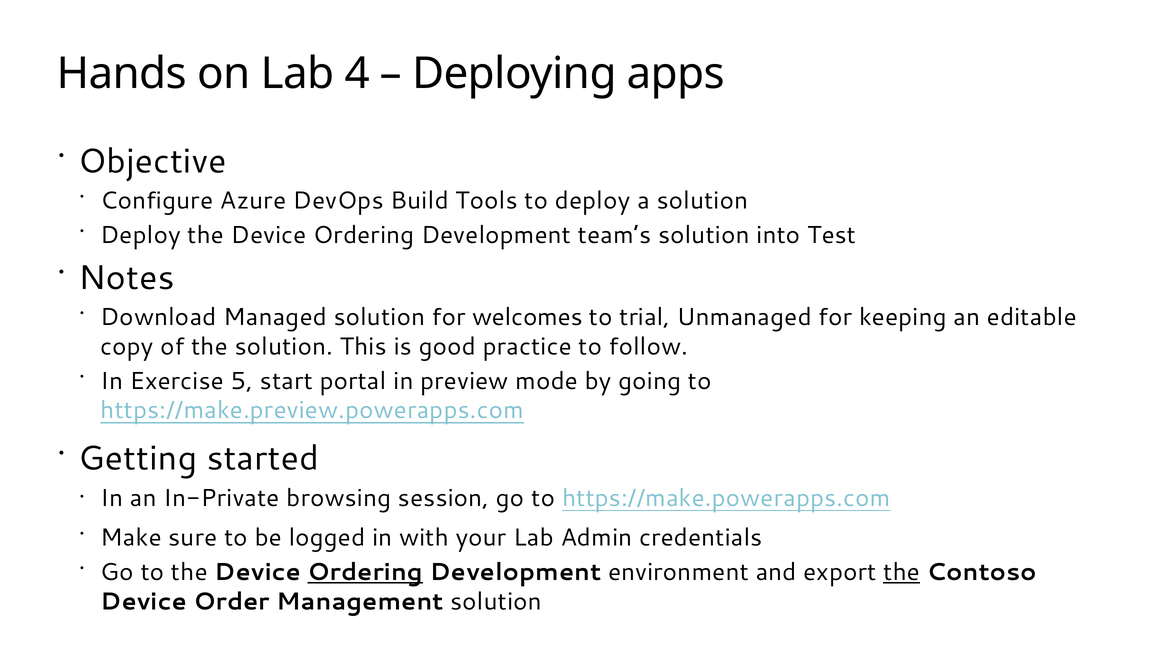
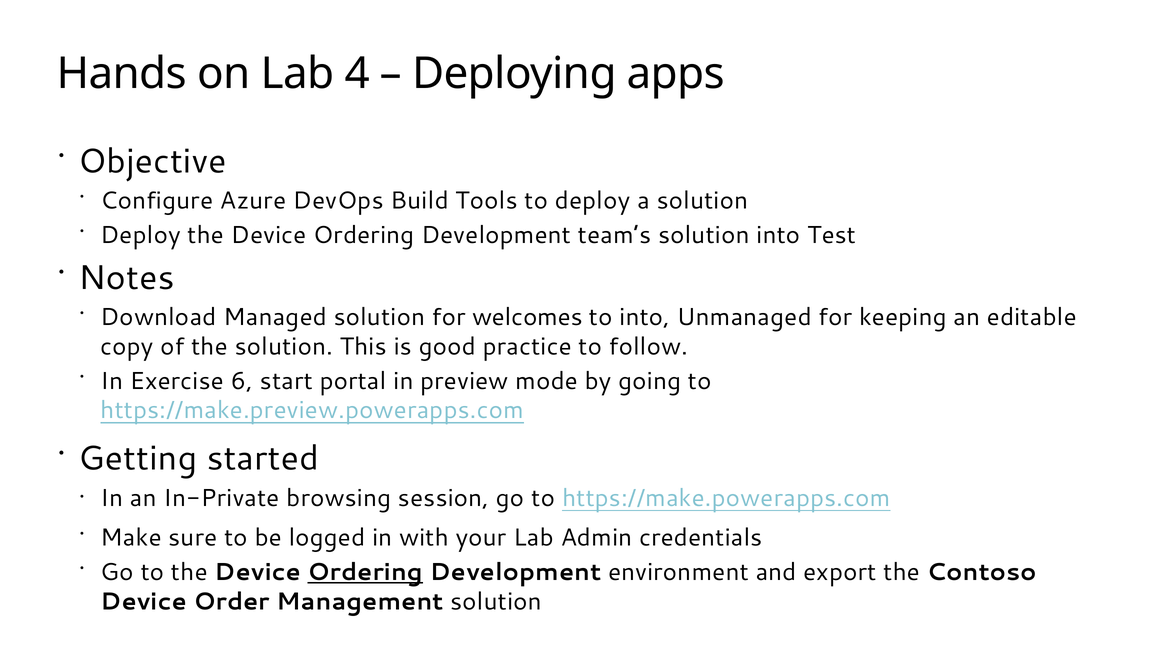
to trial: trial -> into (645, 317)
5: 5 -> 6 (242, 381)
the underline: present -> none (902, 572)
